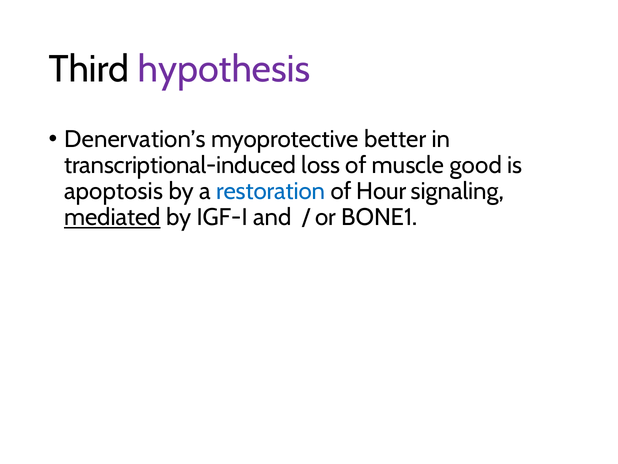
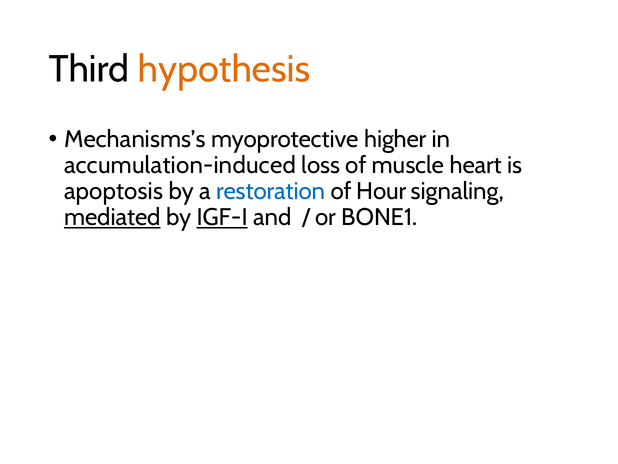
hypothesis colour: purple -> orange (224, 69)
Denervation’s: Denervation’s -> Mechanisms’s (135, 139)
better: better -> higher (395, 139)
transcriptional-induced: transcriptional-induced -> accumulation-induced (180, 165)
good: good -> heart (476, 165)
IGF-I underline: none -> present (222, 217)
